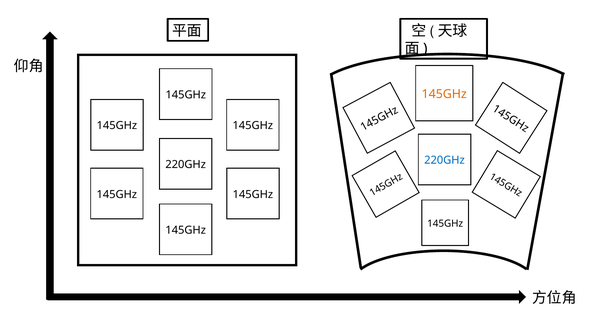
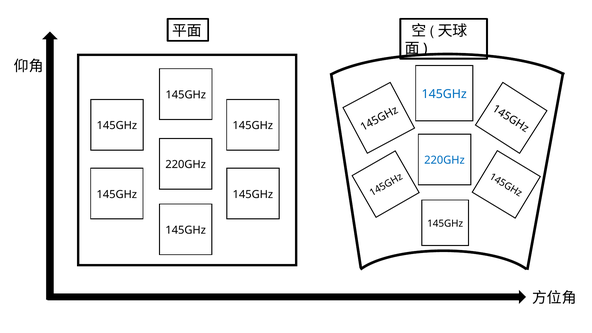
145GHz colour: orange -> blue (444, 94)
